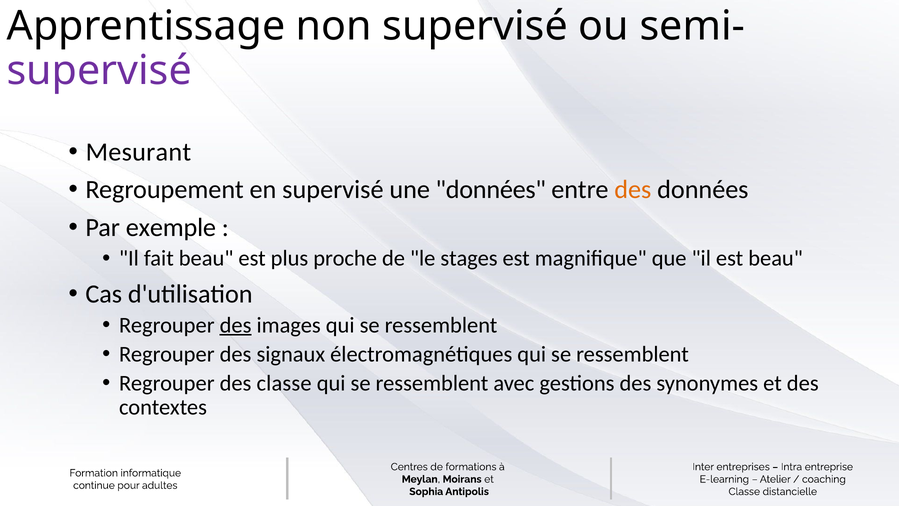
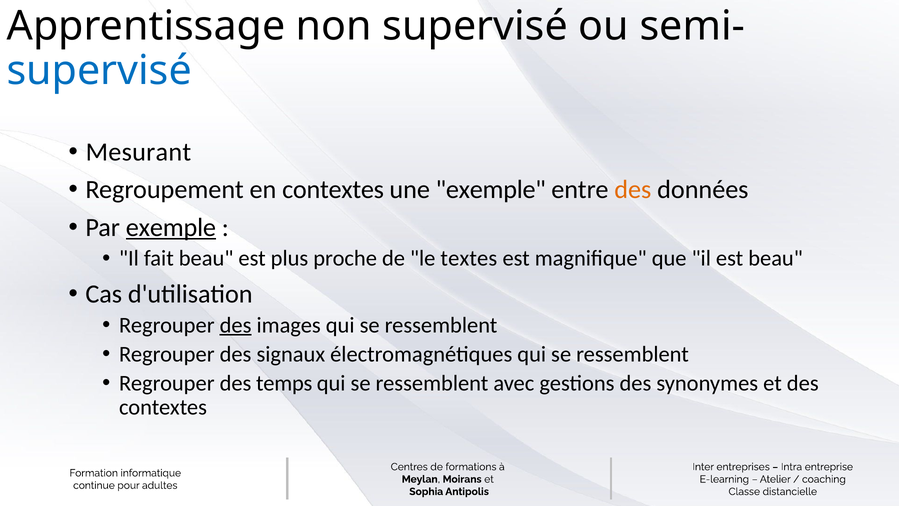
supervisé colour: purple -> blue (99, 71)
en supervisé: supervisé -> contextes (333, 190)
une données: données -> exemple (491, 190)
exemple underline: none -> present (171, 227)
stages: stages -> textes (469, 258)
des classe: classe -> temps (284, 383)
